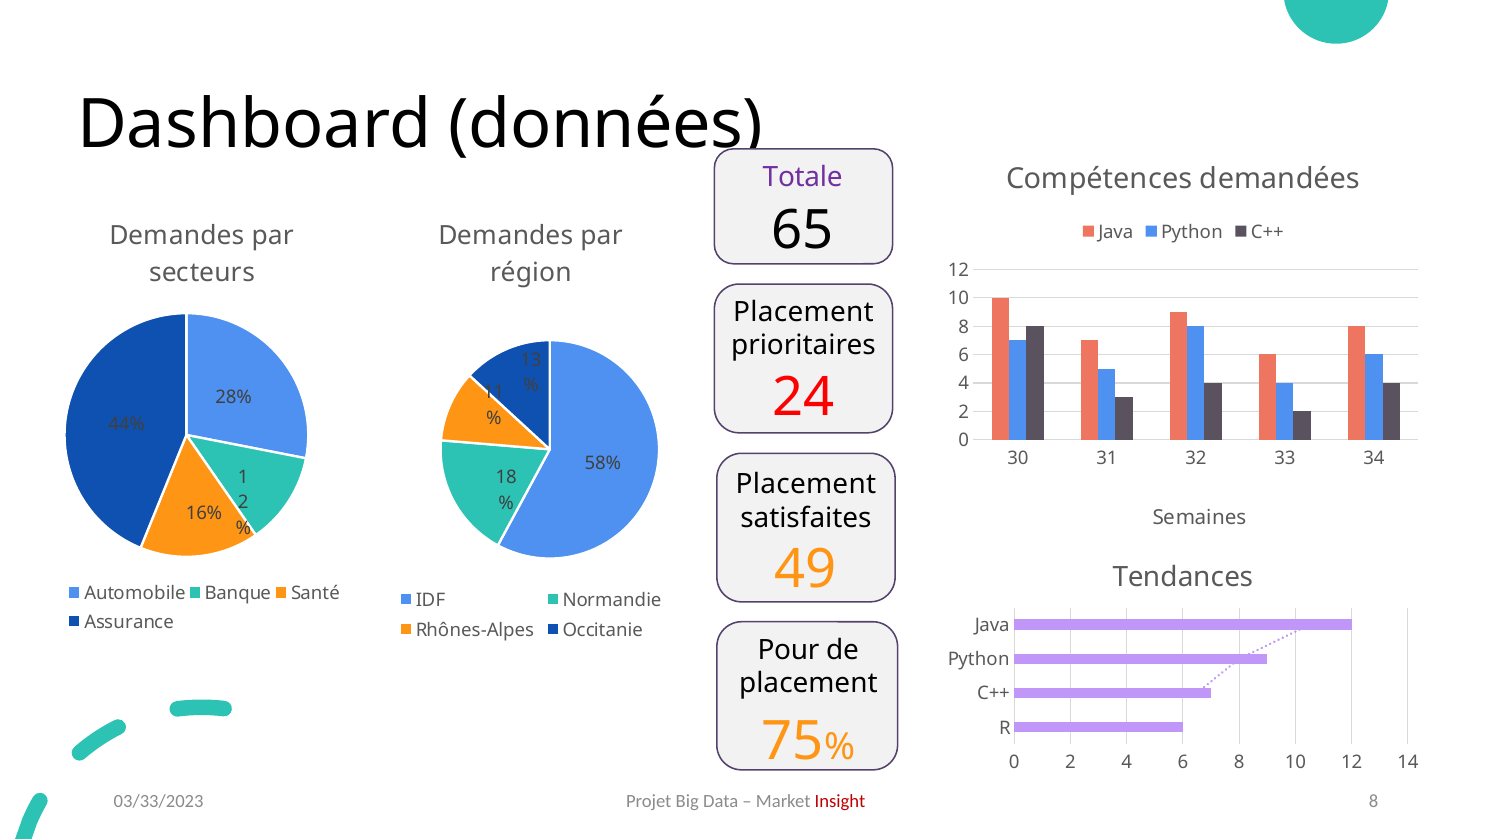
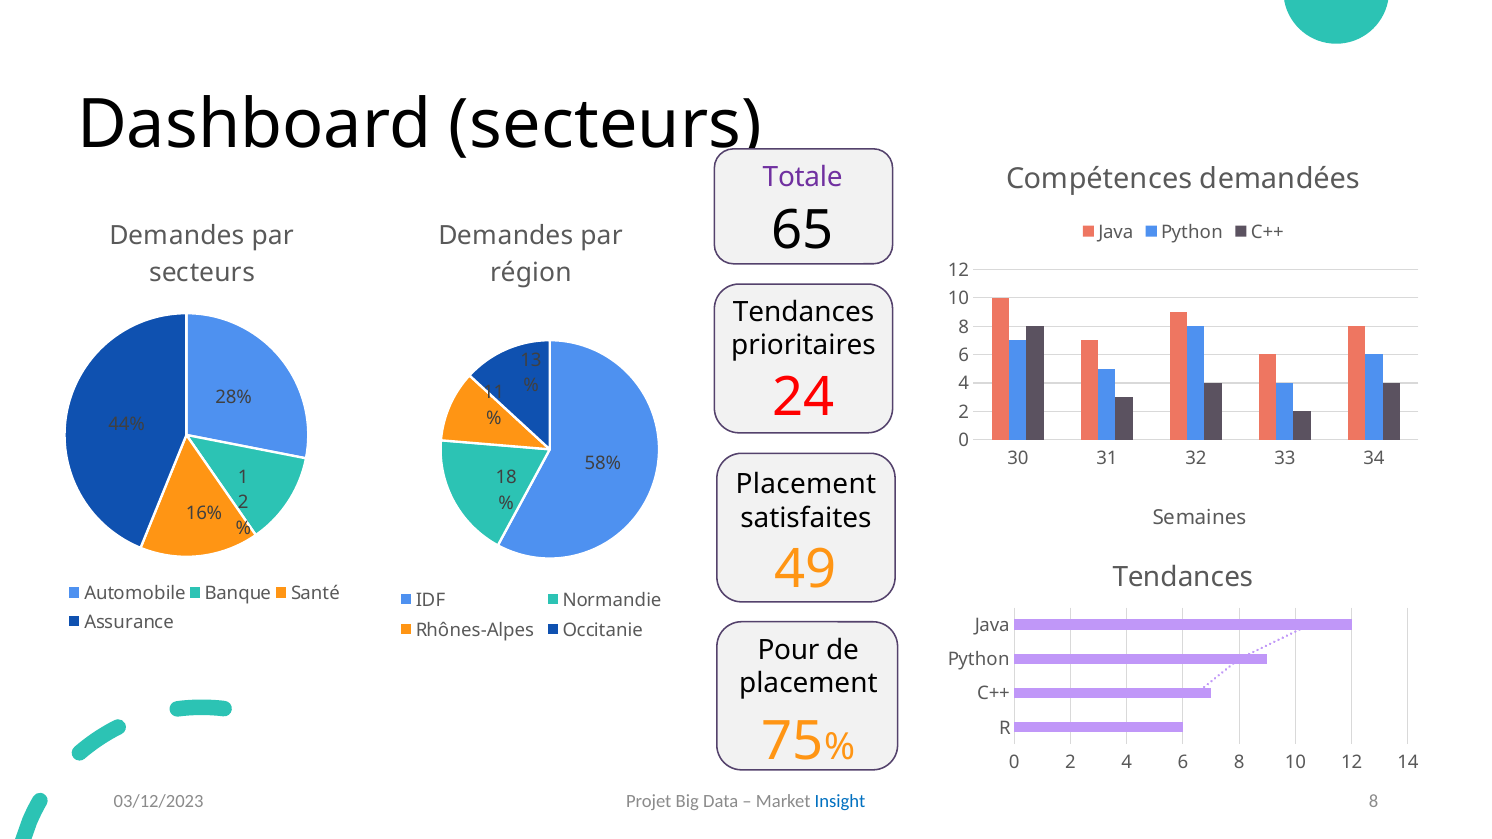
Dashboard données: données -> secteurs (606, 125)
Placement: Placement -> Tendances (804, 312)
03/33/2023: 03/33/2023 -> 03/12/2023 (159, 801)
Insight colour: red -> blue (840, 801)
